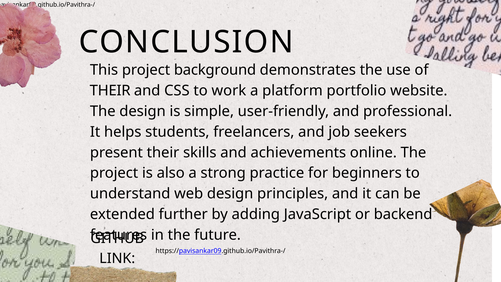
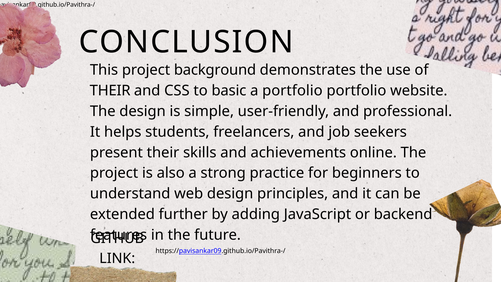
work: work -> basic (229, 90)
a platform: platform -> portfolio (292, 90)
